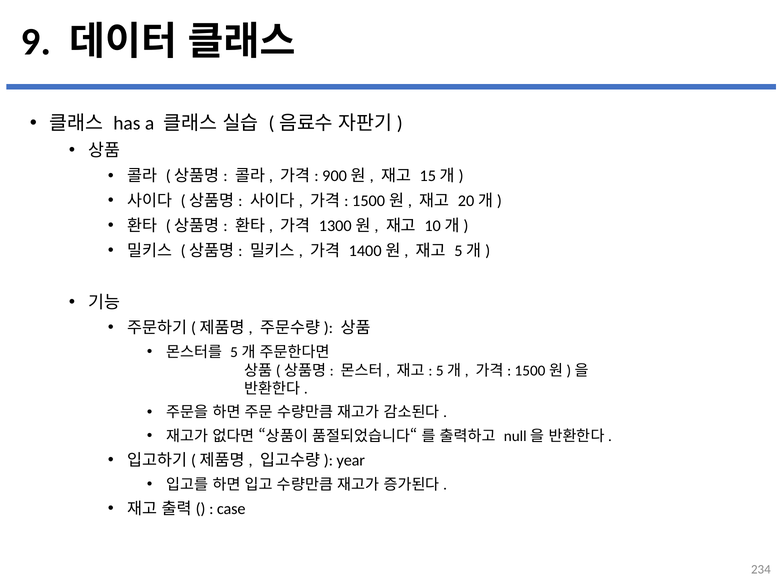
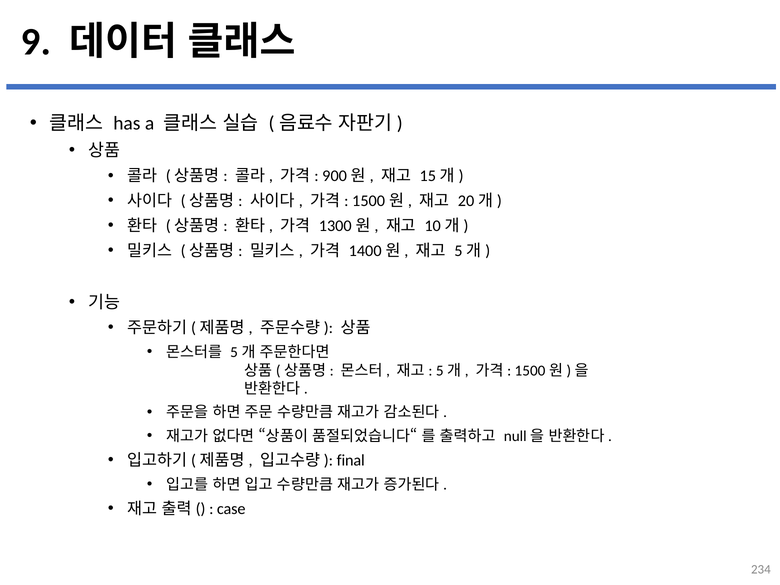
year: year -> final (351, 460)
